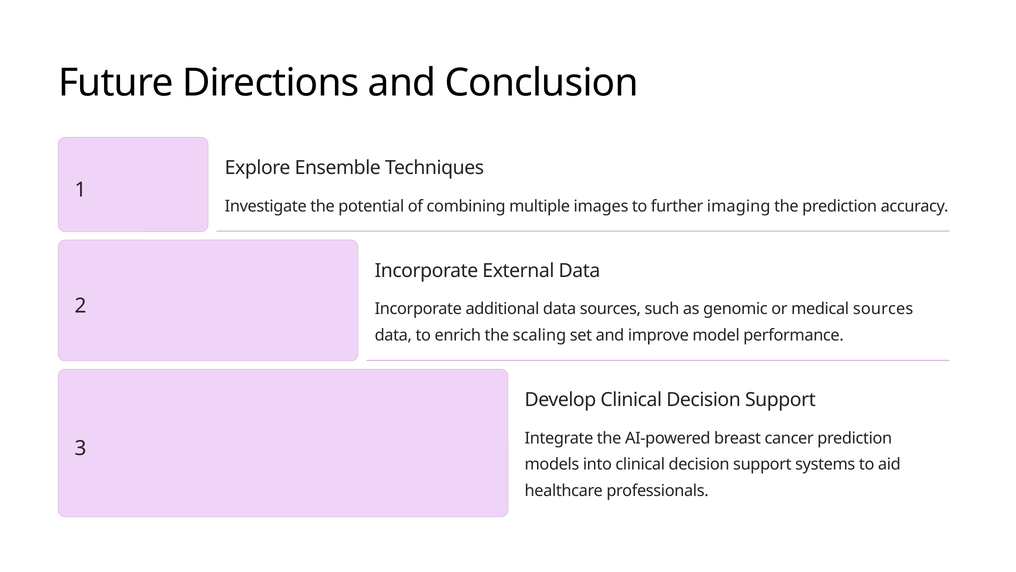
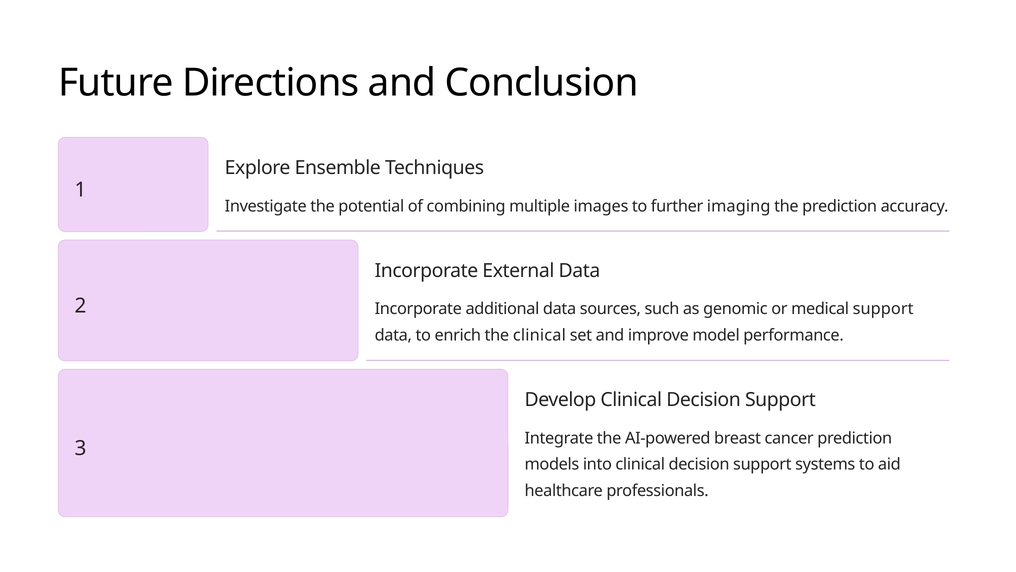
medical sources: sources -> support (883, 309)
the scaling: scaling -> clinical (539, 335)
